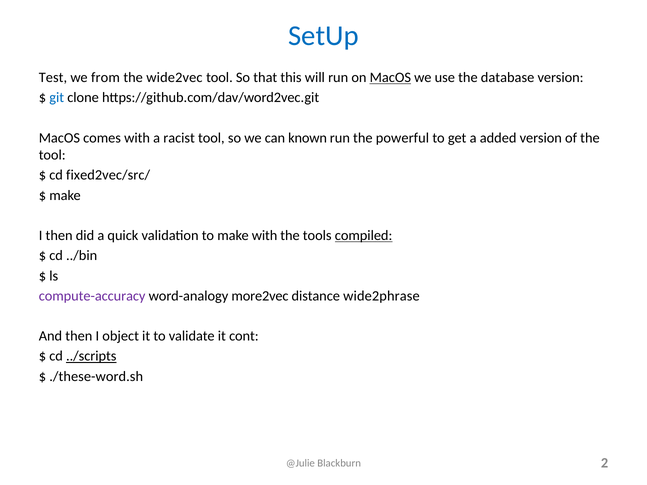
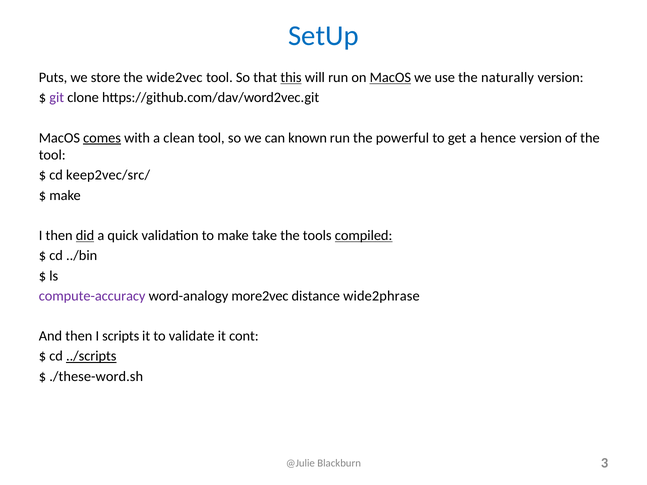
Test: Test -> Puts (53, 78)
from: from -> store (106, 78)
this underline: none -> present (291, 78)
database: database -> naturally (508, 78)
git colour: blue -> purple (57, 98)
comes underline: none -> present (102, 138)
racist: racist -> clean (179, 138)
added: added -> hence (498, 138)
fixed2vec/src/: fixed2vec/src/ -> keep2vec/src/ (108, 175)
did underline: none -> present (85, 236)
make with: with -> take (265, 236)
object: object -> scripts (121, 336)
2: 2 -> 3 (605, 463)
